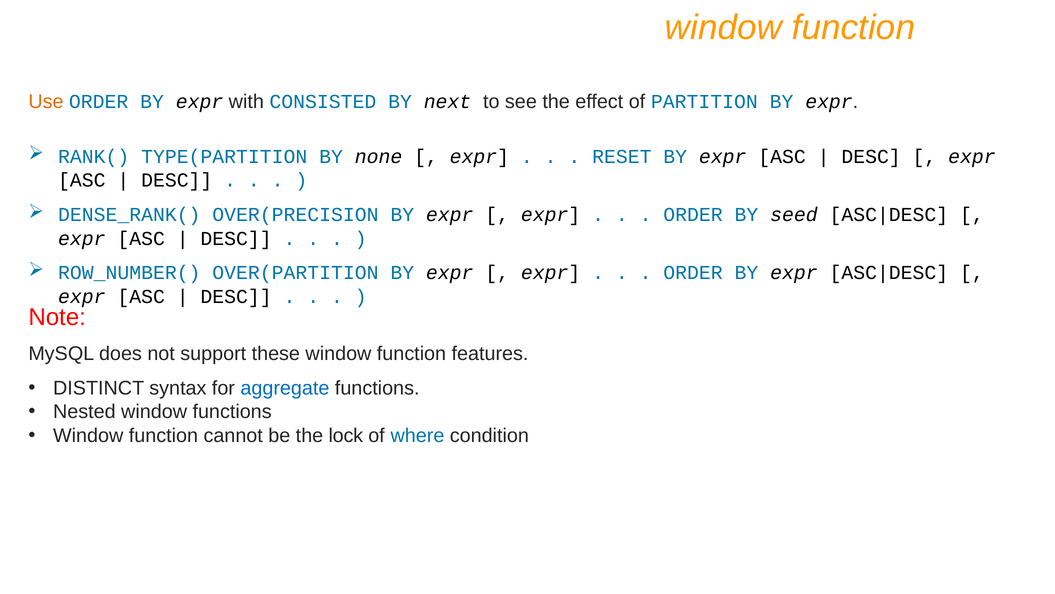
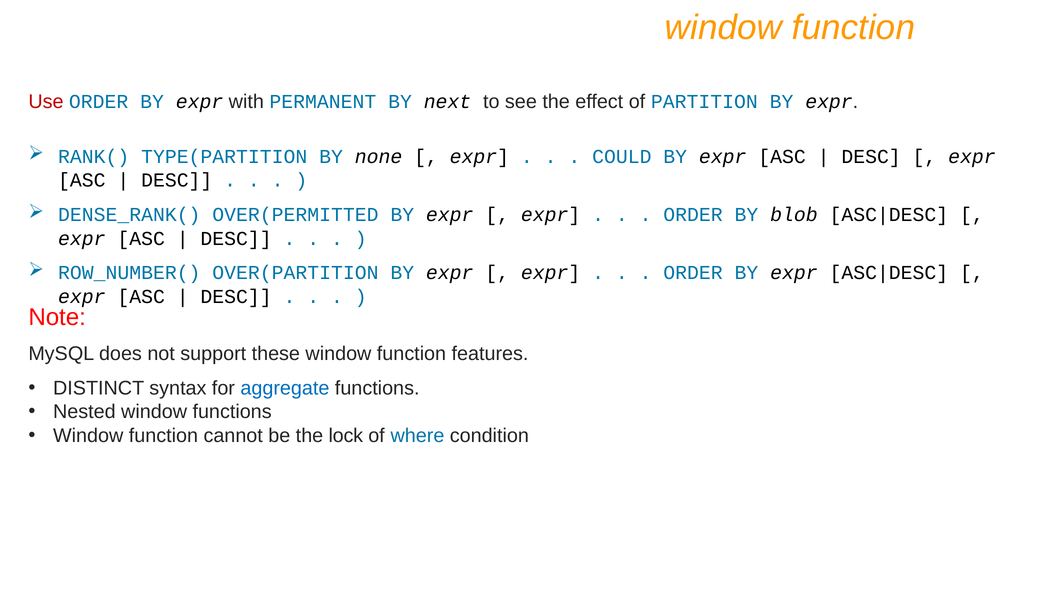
Use colour: orange -> red (46, 101)
CONSISTED: CONSISTED -> PERMANENT (323, 101)
RESET: RESET -> COULD (622, 157)
OVER(PRECISION: OVER(PRECISION -> OVER(PERMITTED (295, 215)
seed: seed -> blob (794, 215)
